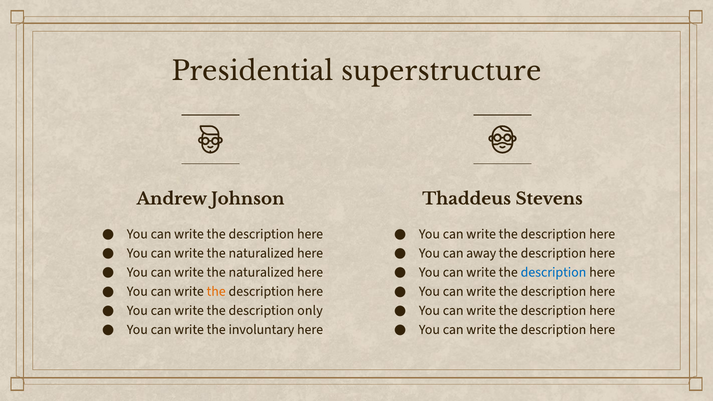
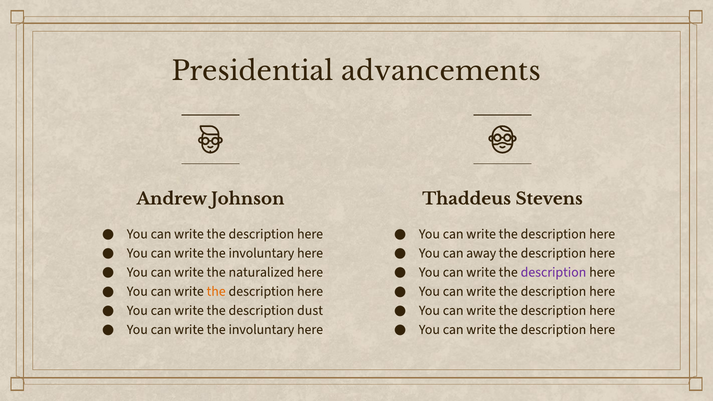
superstructure: superstructure -> advancements (441, 72)
naturalized: naturalized -> involuntary (261, 253)
description colour: blue -> purple (553, 272)
only: only -> dust (310, 310)
